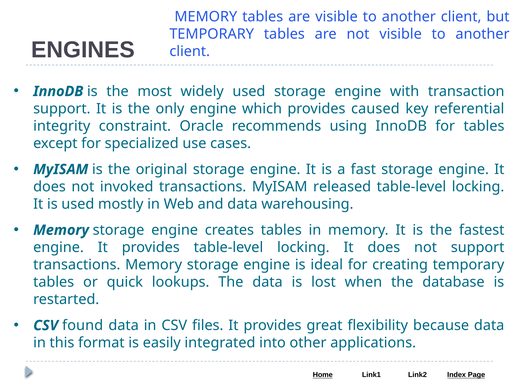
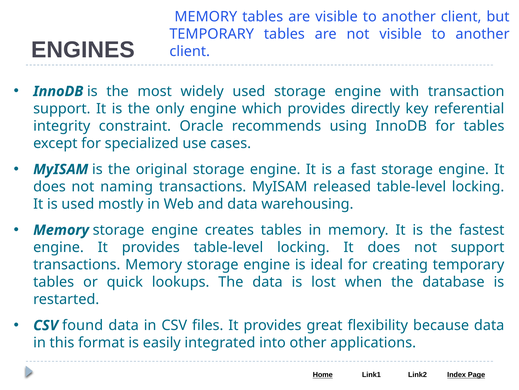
caused: caused -> directly (376, 108)
invoked: invoked -> naming (127, 186)
